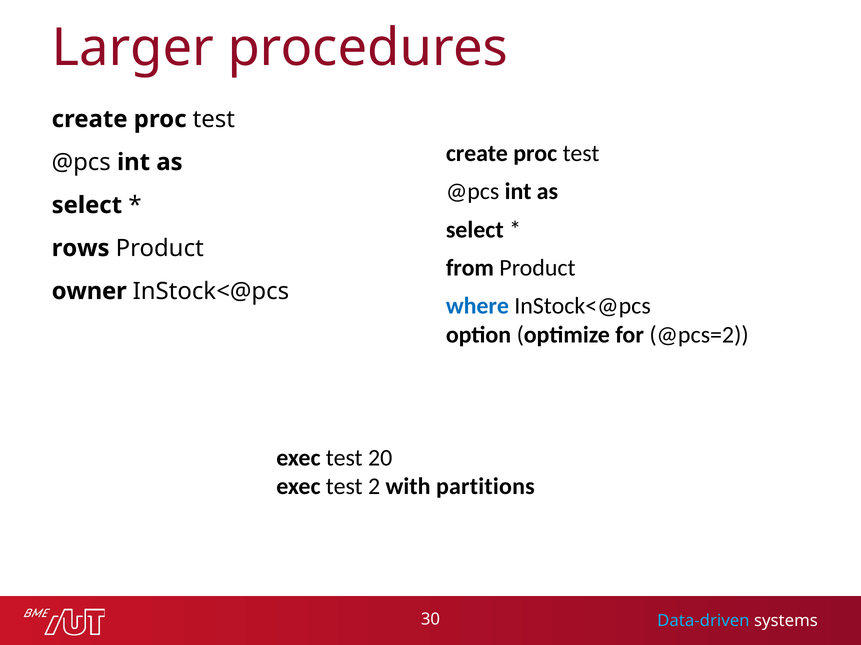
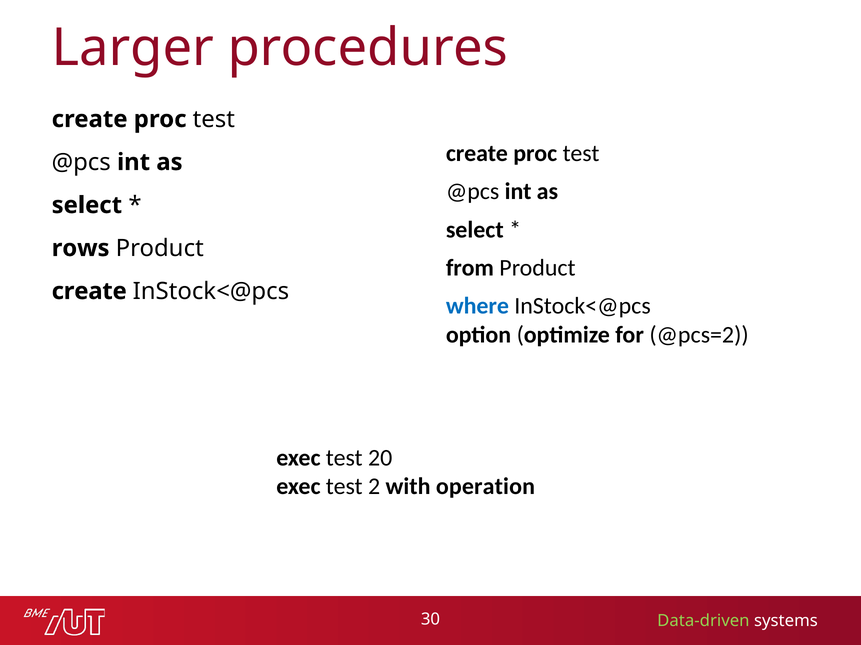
owner: owner -> create (89, 292)
partitions: partitions -> operation (485, 487)
Data-driven colour: light blue -> light green (703, 621)
